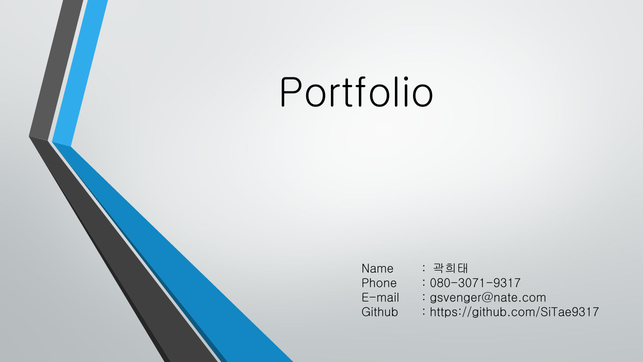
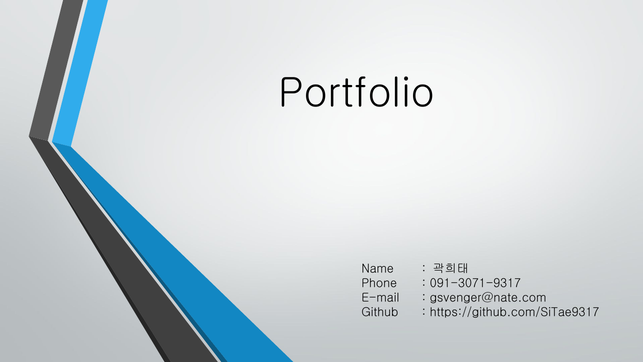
080-3071-9317: 080-3071-9317 -> 091-3071-9317 (475, 283)
